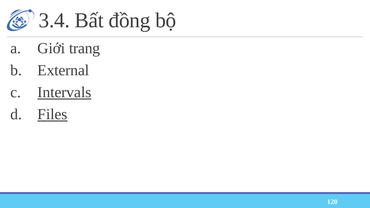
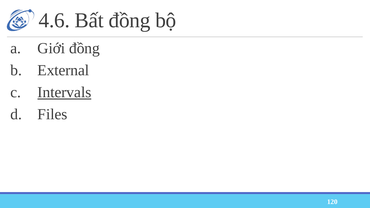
3.4: 3.4 -> 4.6 (54, 20)
Giới trang: trang -> đồng (84, 48)
Files underline: present -> none (52, 114)
